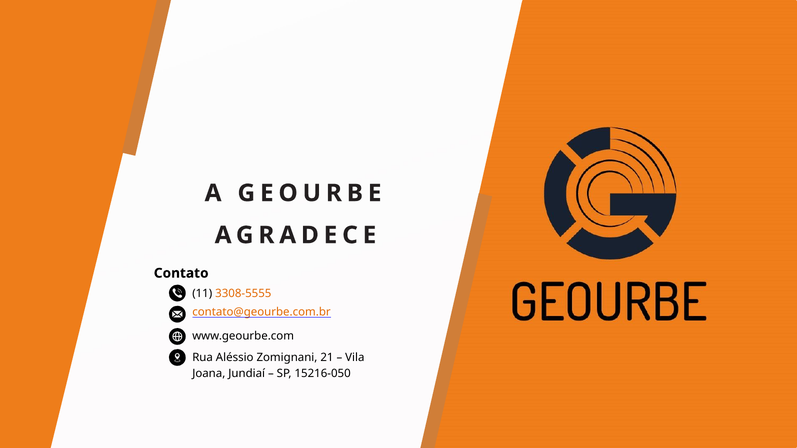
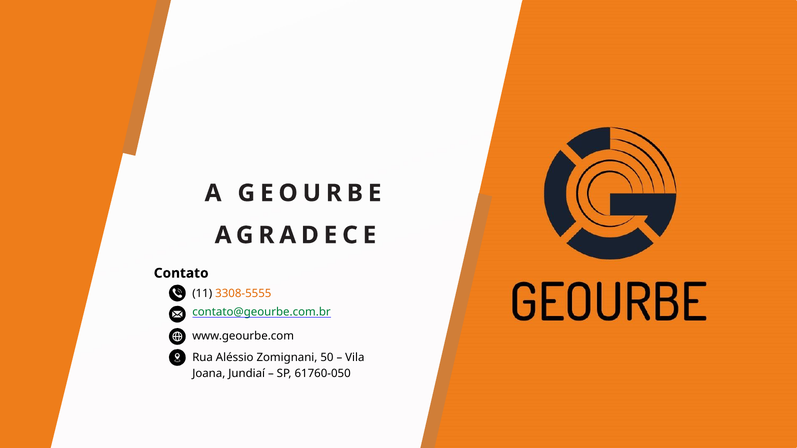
contato@geourbe.com.br colour: orange -> green (261, 312)
21: 21 -> 50 (327, 358)
15216-050: 15216-050 -> 61760-050 (323, 374)
